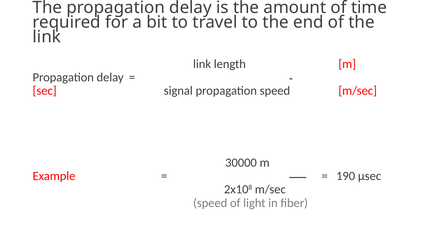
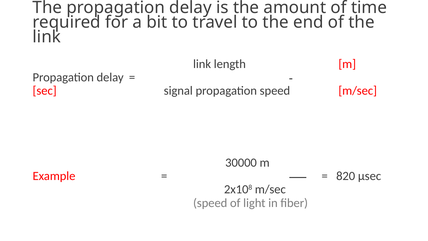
190: 190 -> 820 (346, 176)
